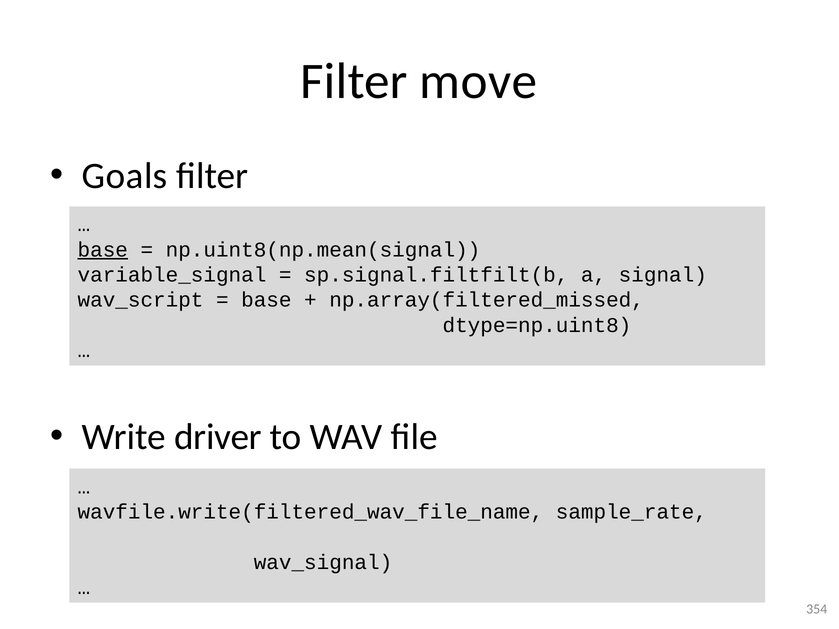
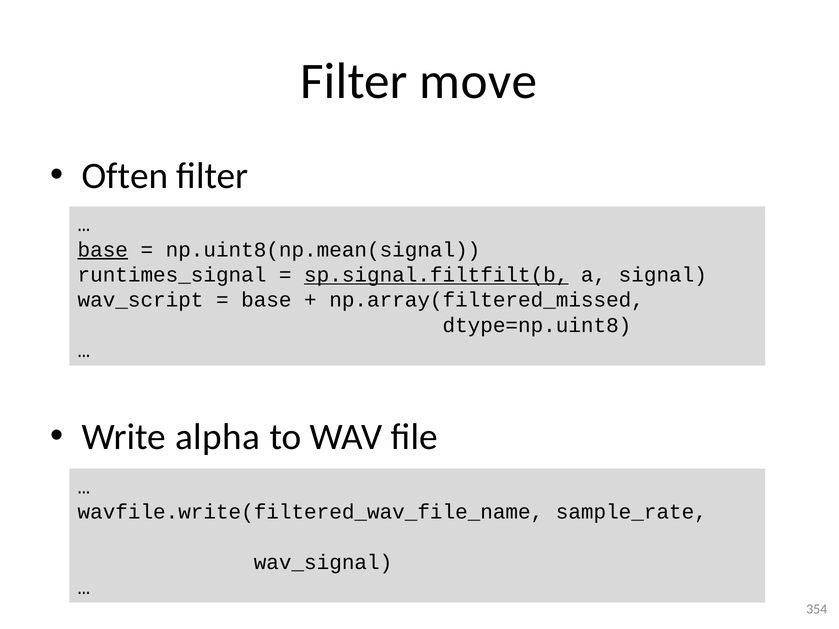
Goals: Goals -> Often (125, 176)
variable_signal: variable_signal -> runtimes_signal (172, 275)
sp.signal.filtfilt(b underline: none -> present (436, 275)
driver: driver -> alpha (218, 437)
